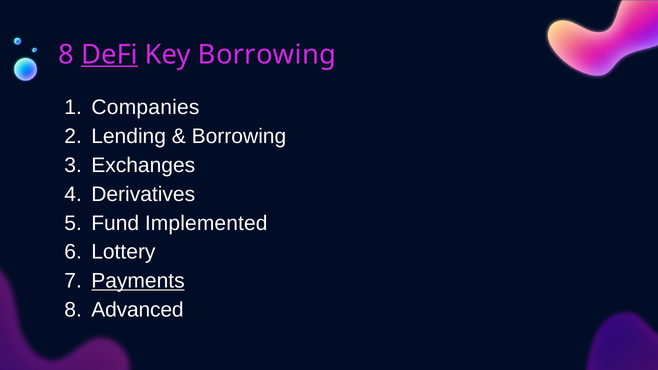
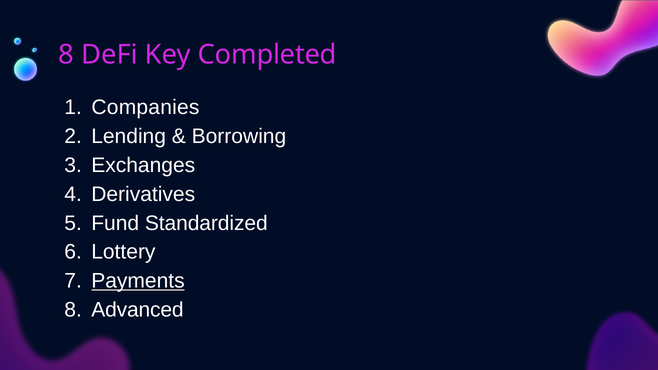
DeFi underline: present -> none (110, 55)
Key Borrowing: Borrowing -> Completed (267, 55)
Implemented: Implemented -> Standardized (206, 223)
